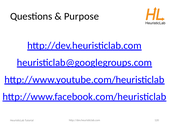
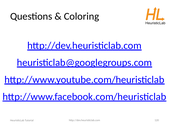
Purpose: Purpose -> Coloring (82, 16)
